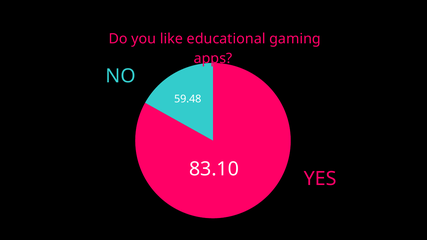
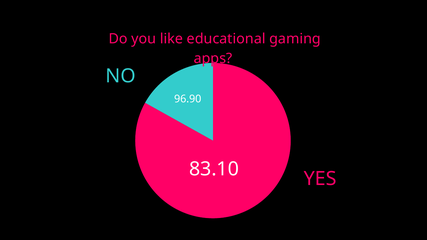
59.48: 59.48 -> 96.90 (188, 99)
